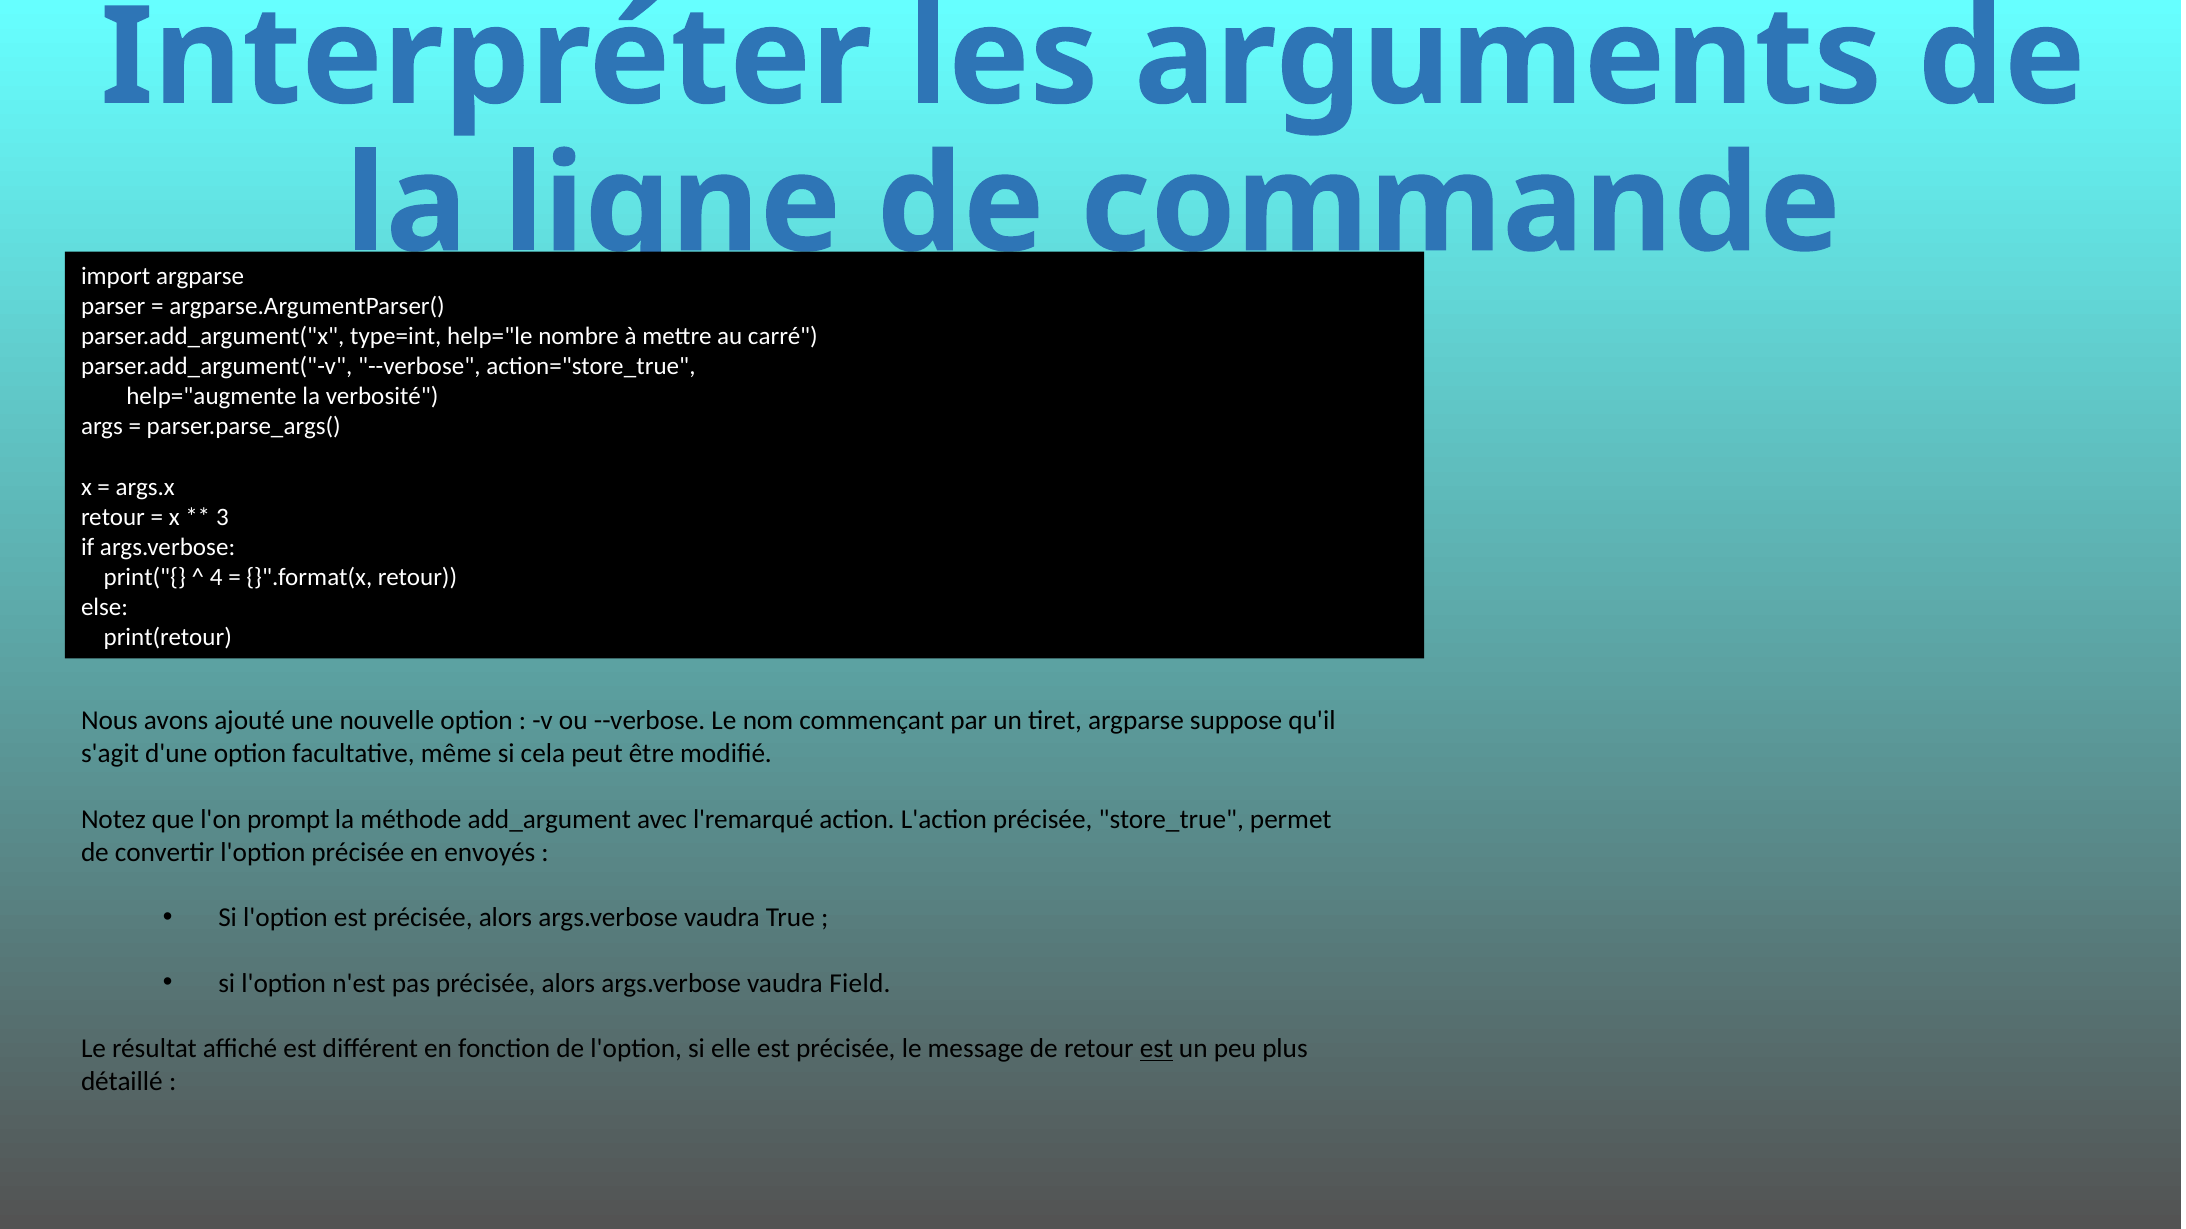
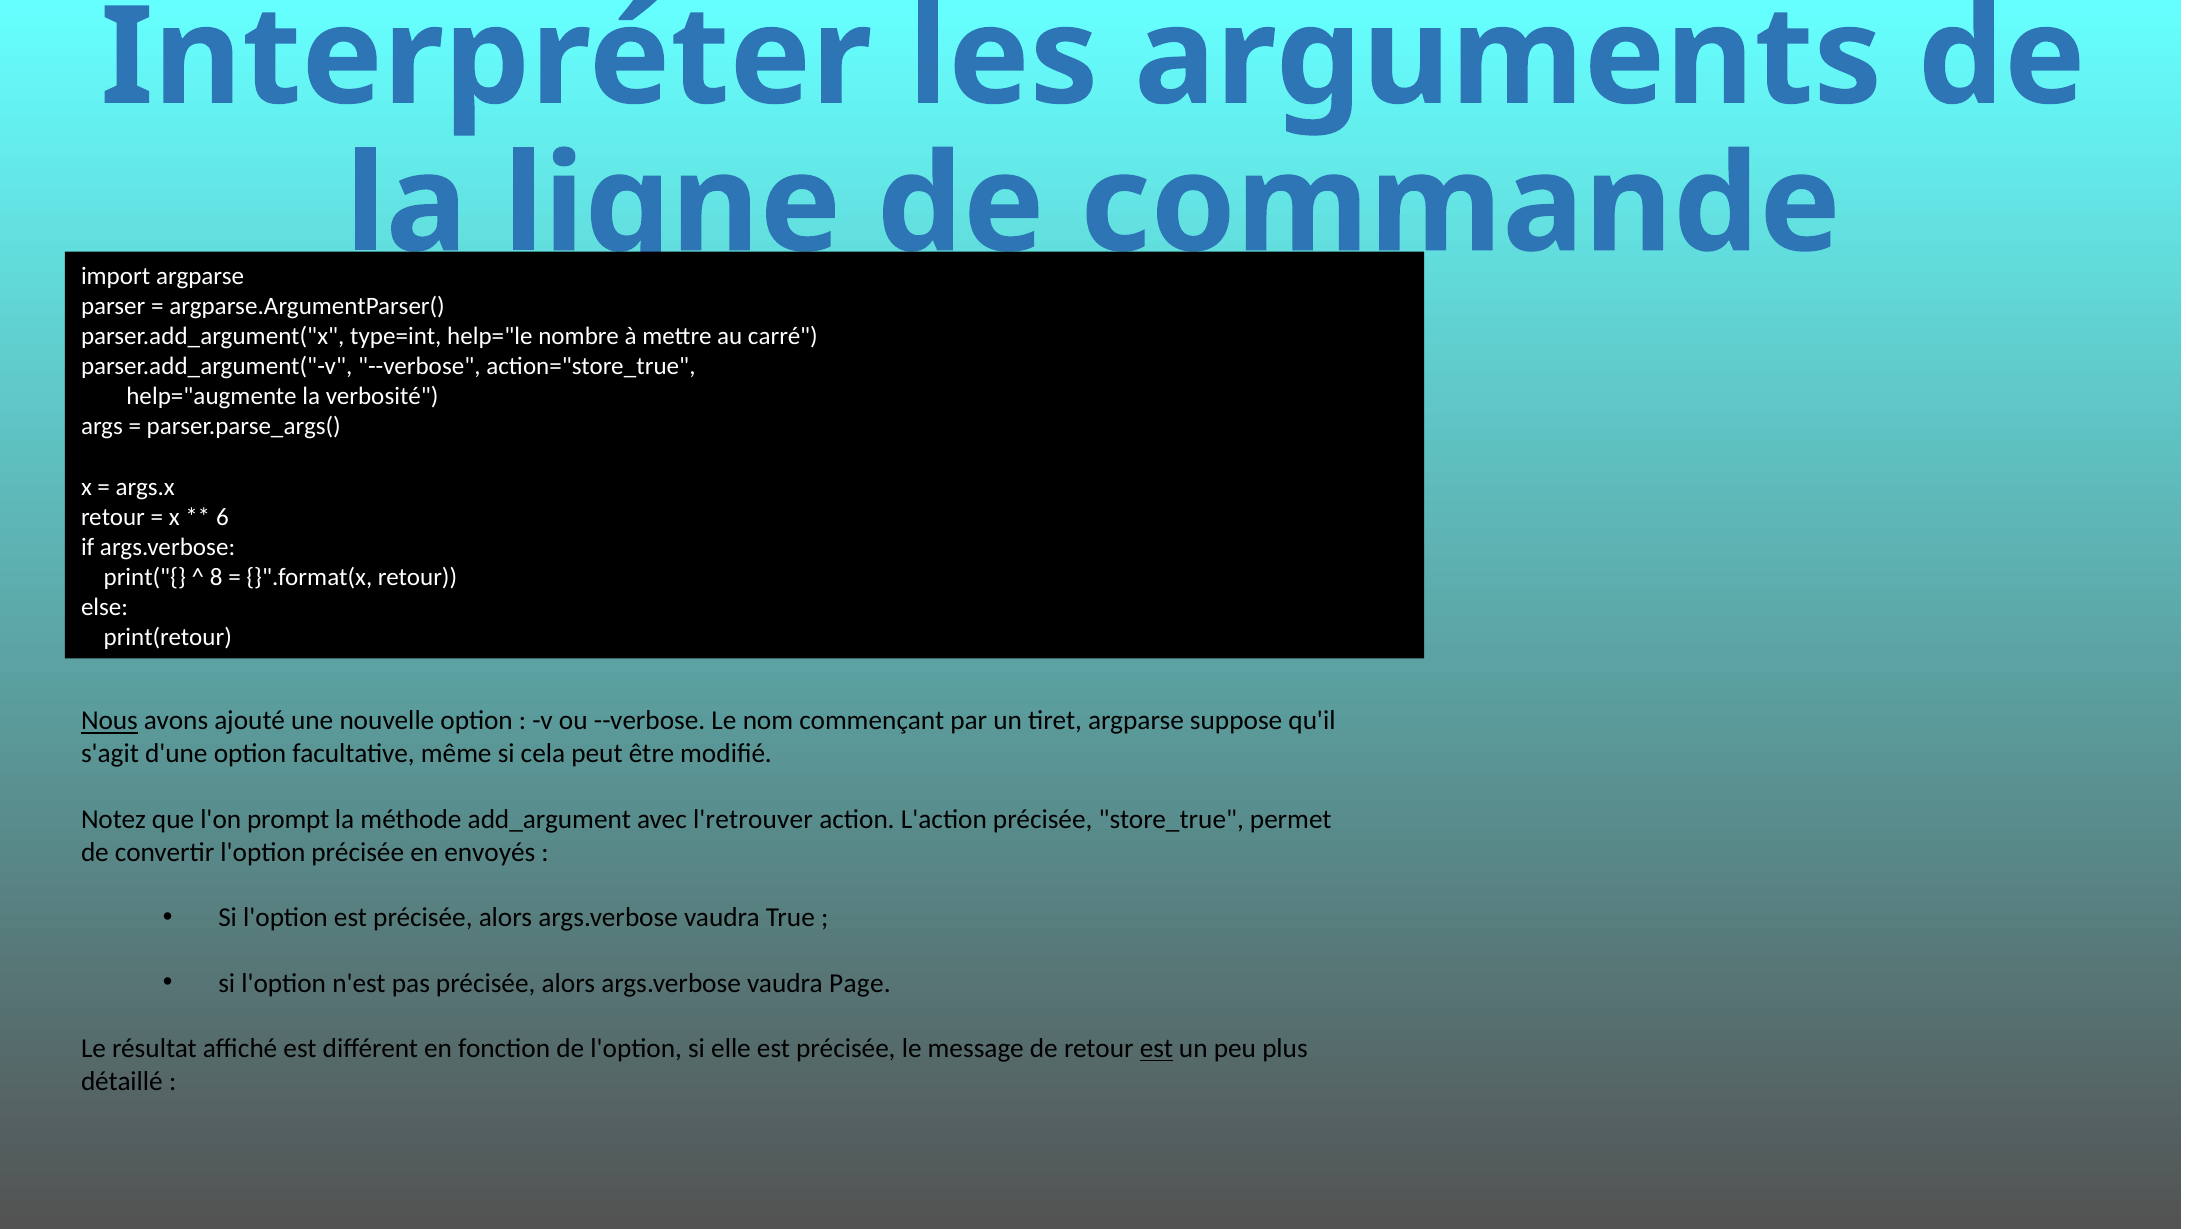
3: 3 -> 6 (222, 517)
4: 4 -> 8 (216, 577)
Nous underline: none -> present (109, 721)
l'remarqué: l'remarqué -> l'retrouver (753, 820)
Field: Field -> Page (860, 984)
